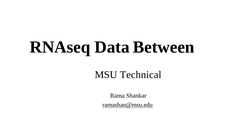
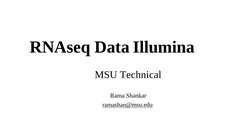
Between: Between -> Illumina (164, 47)
